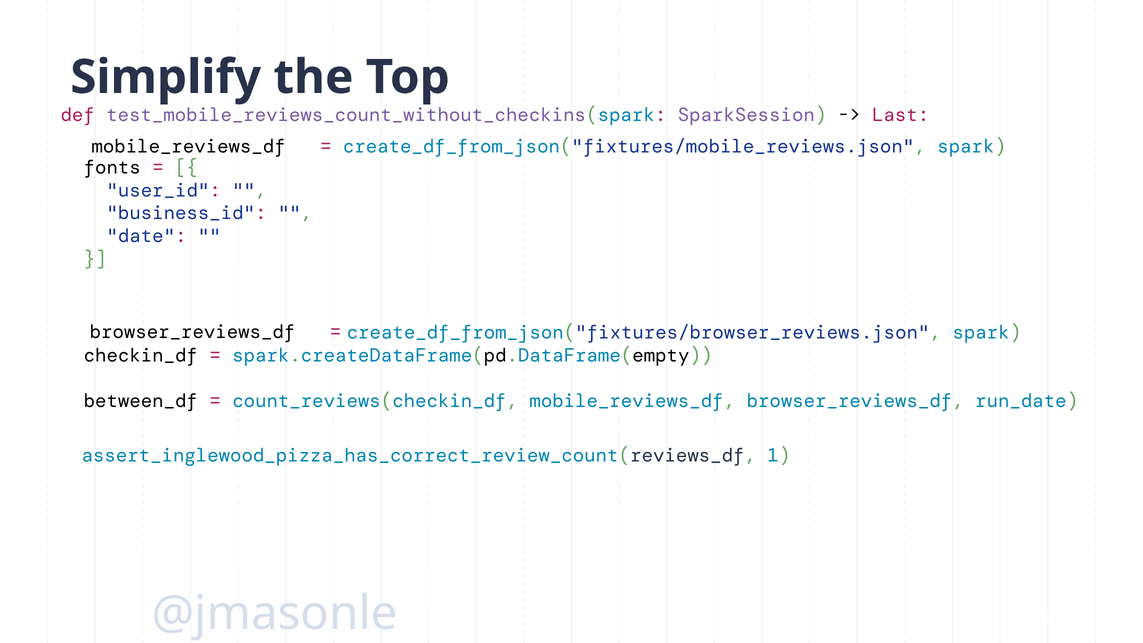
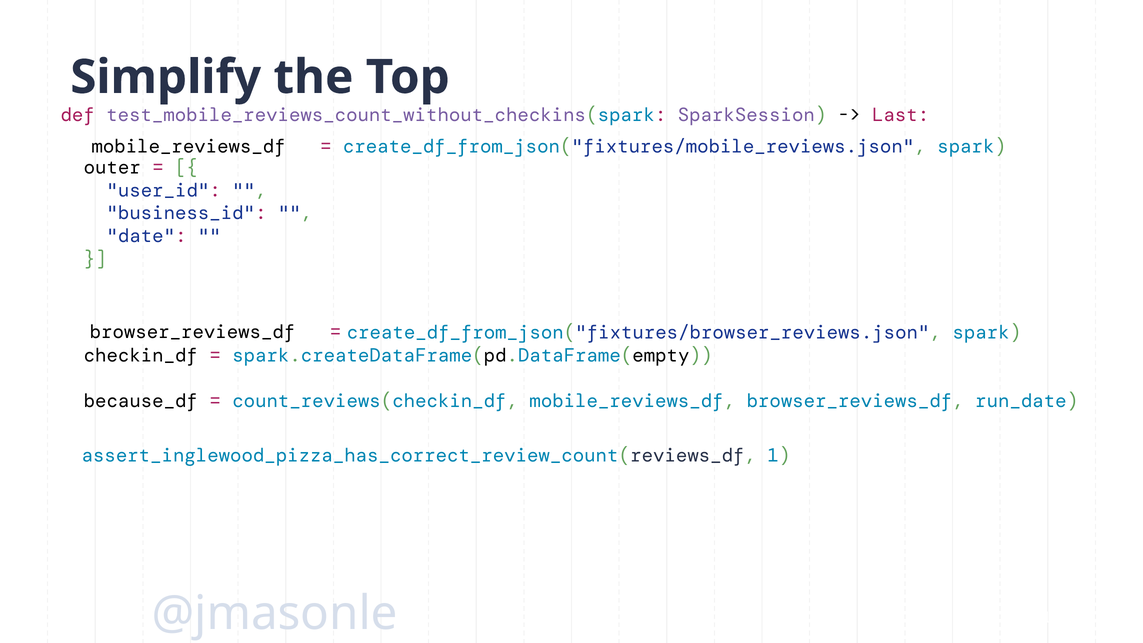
fonts: fonts -> outer (112, 167)
between_df: between_df -> because_df (141, 401)
